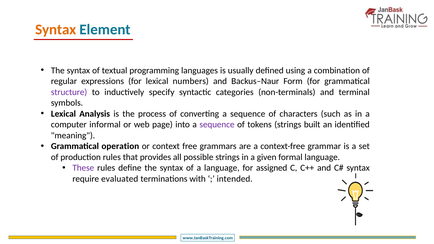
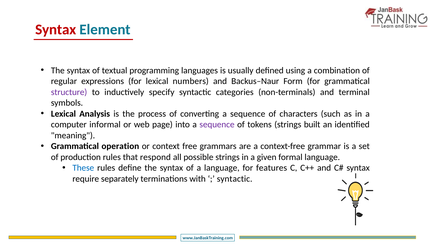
Syntax colour: orange -> red (56, 30)
provides: provides -> respond (155, 157)
These colour: purple -> blue (83, 168)
assigned: assigned -> features (272, 168)
evaluated: evaluated -> separately (120, 179)
intended: intended -> syntactic (235, 179)
